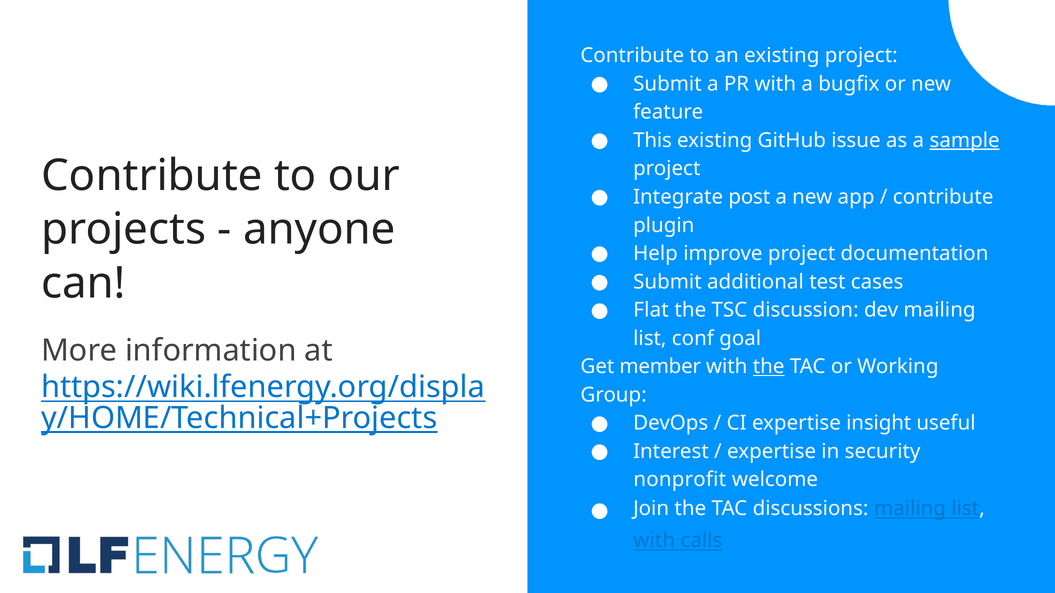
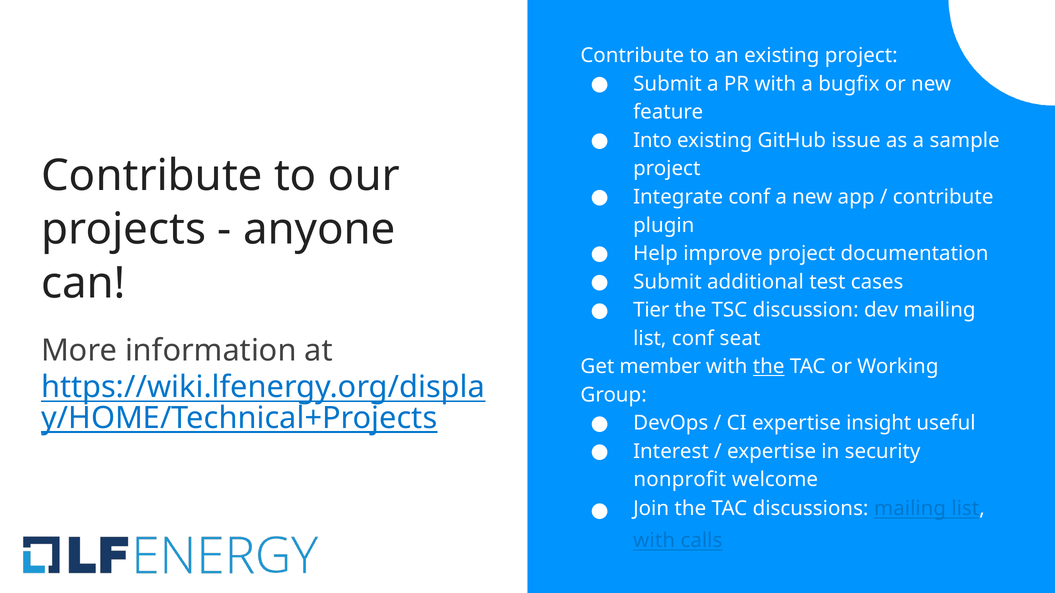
This: This -> Into (653, 141)
sample underline: present -> none (965, 141)
Integrate post: post -> conf (749, 197)
Flat: Flat -> Tier (651, 310)
goal: goal -> seat (740, 339)
